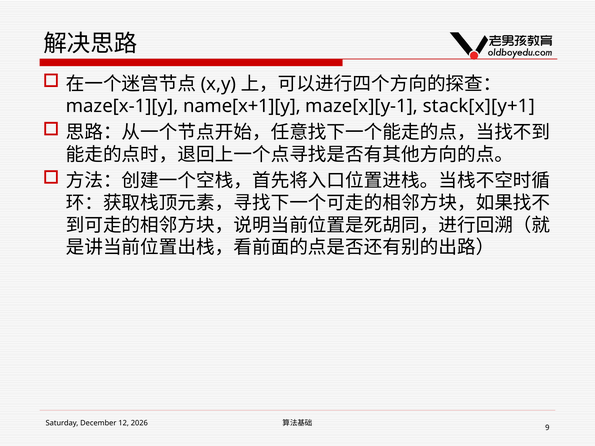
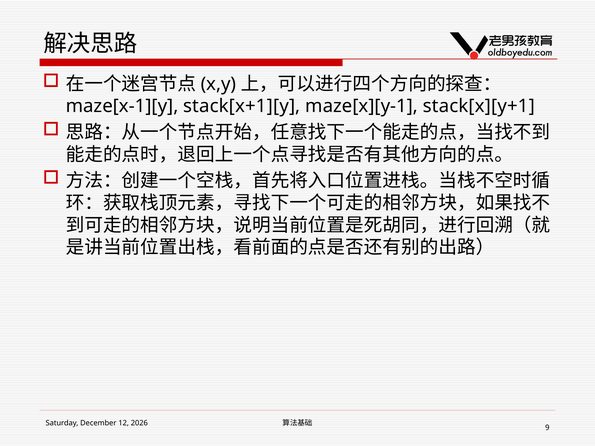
name[x+1][y: name[x+1][y -> stack[x+1][y (242, 106)
